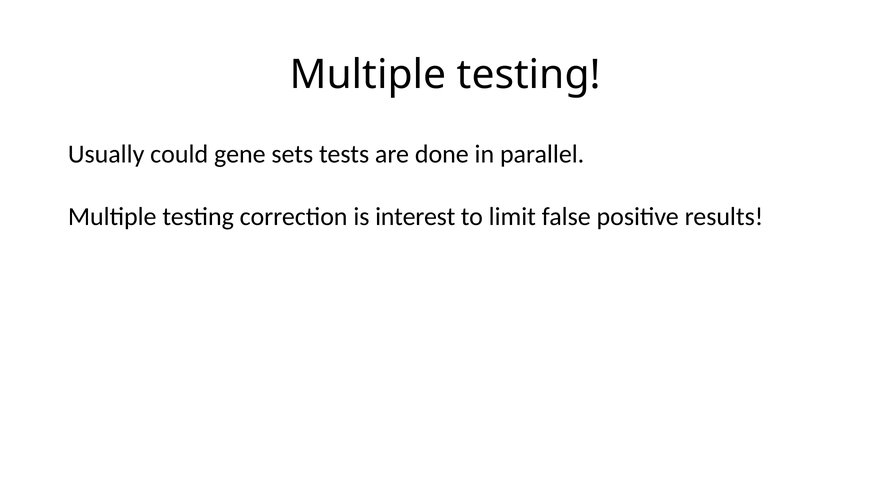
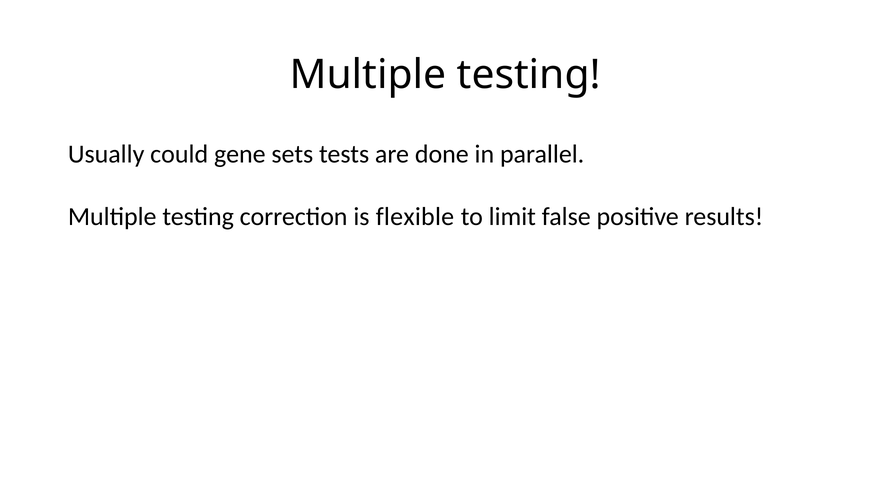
interest: interest -> flexible (415, 217)
